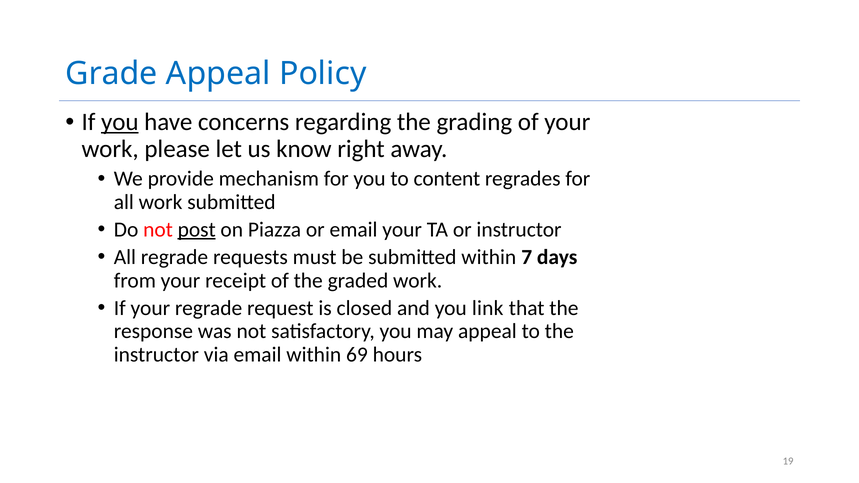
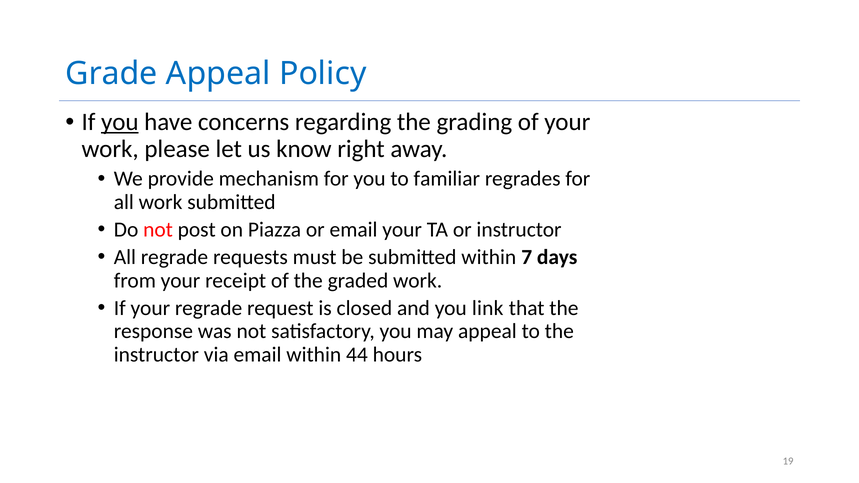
content: content -> familiar (447, 179)
post underline: present -> none (197, 230)
69: 69 -> 44 (357, 355)
